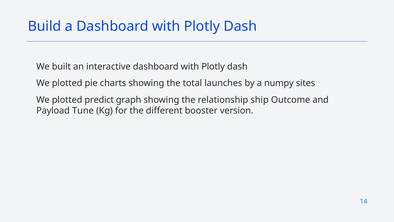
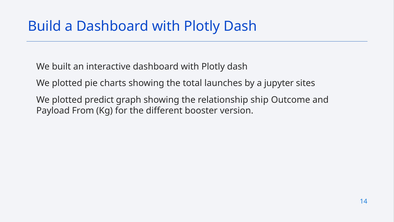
numpy: numpy -> jupyter (279, 83)
Tune: Tune -> From (83, 110)
